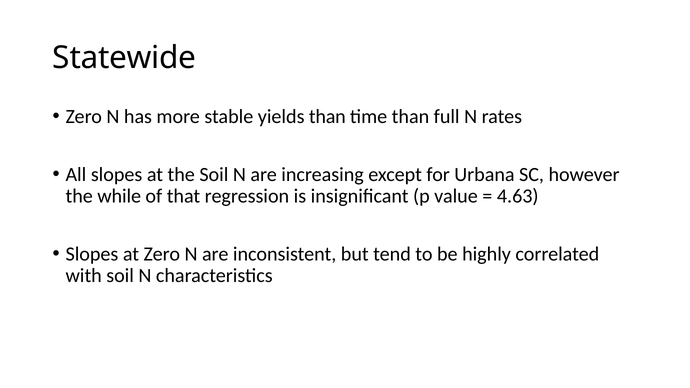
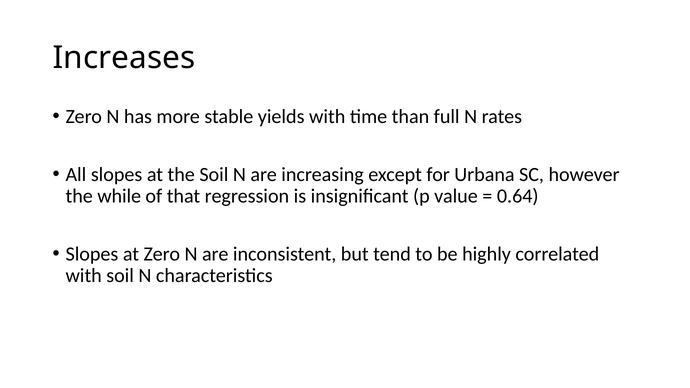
Statewide: Statewide -> Increases (124, 58)
yields than: than -> with (327, 117)
4.63: 4.63 -> 0.64 (518, 196)
